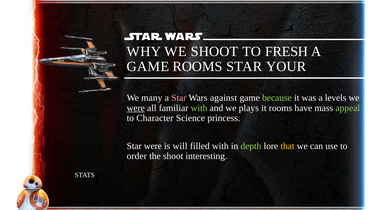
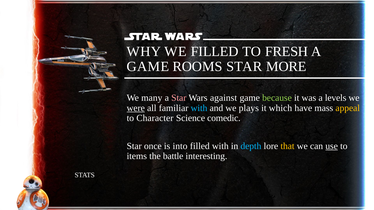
WE SHOOT: SHOOT -> FILLED (215, 52)
YOUR: YOUR -> MORE (286, 67)
with colour: light green -> light blue (199, 108)
it rooms: rooms -> which (280, 108)
appeal colour: light green -> yellow (348, 108)
princess: princess -> comedic (224, 118)
Star were: were -> once (153, 146)
will: will -> into (180, 146)
depth colour: light green -> light blue (251, 146)
use underline: none -> present (332, 146)
order: order -> items (137, 156)
the shoot: shoot -> battle (173, 156)
